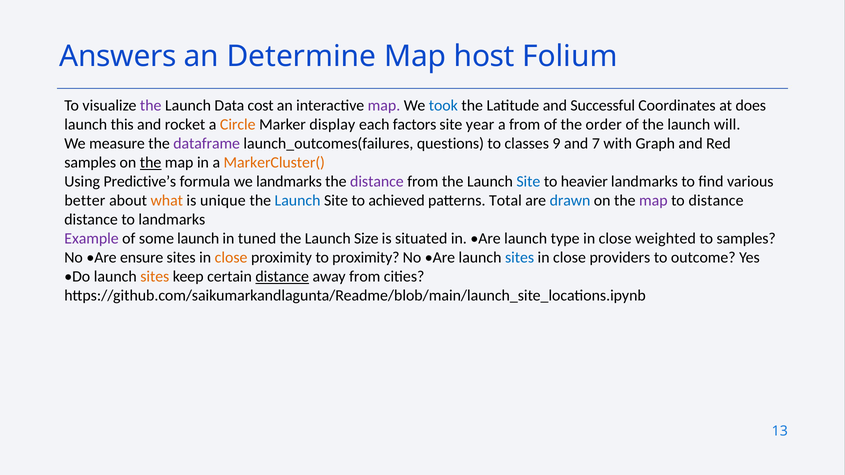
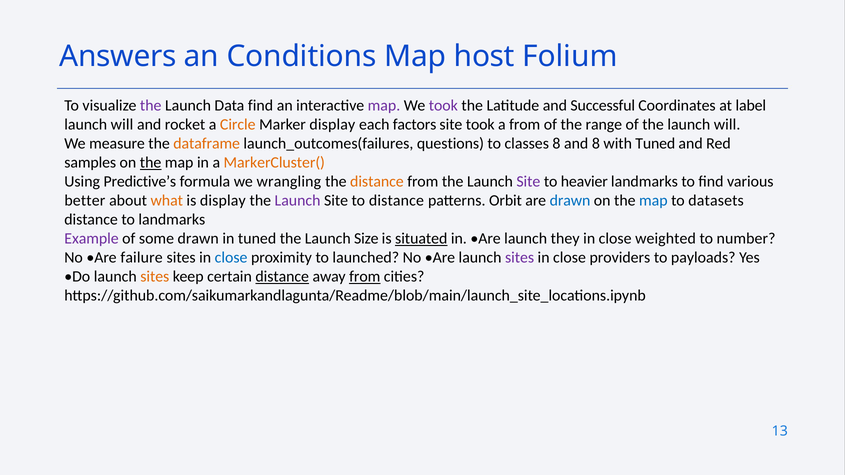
Determine: Determine -> Conditions (302, 56)
Data cost: cost -> find (261, 106)
took colour: blue -> purple (443, 106)
does: does -> label (751, 106)
this: this -> will (122, 125)
site year: year -> took (480, 125)
order: order -> range (604, 125)
dataframe colour: purple -> orange (207, 144)
classes 9: 9 -> 8 (556, 144)
and 7: 7 -> 8 (596, 144)
with Graph: Graph -> Tuned (655, 144)
we landmarks: landmarks -> wrangling (289, 182)
distance colour: purple -> orange (377, 182)
Site colour: blue -> purple (528, 182)
is unique: unique -> display (223, 201)
Launch colour: blue -> purple (298, 201)
to achieved: achieved -> distance (396, 201)
Total: Total -> Orbit (505, 201)
map colour: purple -> blue (653, 201)
to distance: distance -> datasets (716, 201)
some launch: launch -> drawn (198, 239)
situated underline: none -> present (421, 239)
type: type -> they (565, 239)
to samples: samples -> number (746, 239)
ensure: ensure -> failure (142, 258)
close colour: orange -> blue (231, 258)
to proximity: proximity -> launched (366, 258)
sites colour: blue -> purple (520, 258)
outcome: outcome -> payloads (703, 258)
from underline: none -> present (365, 277)
